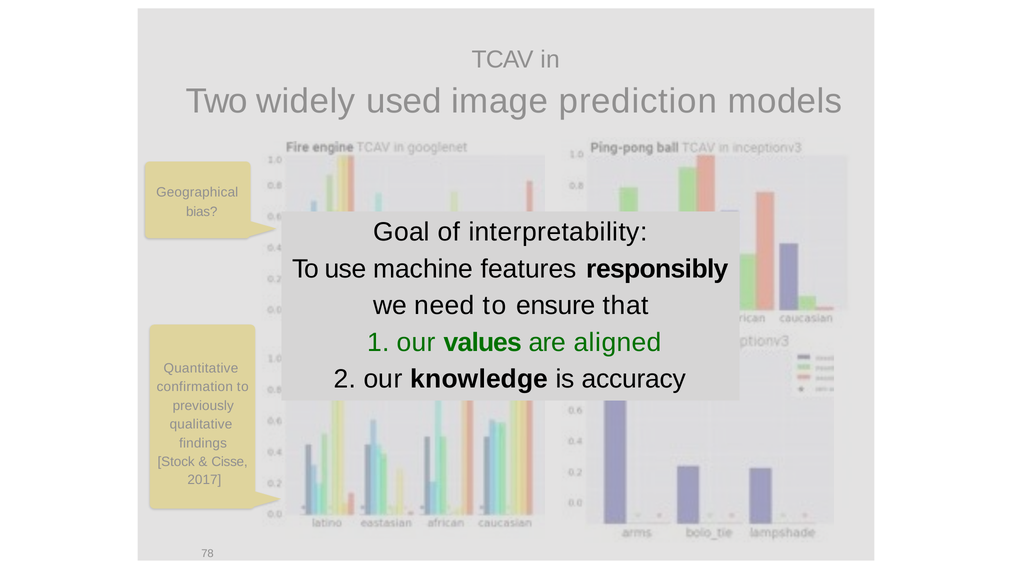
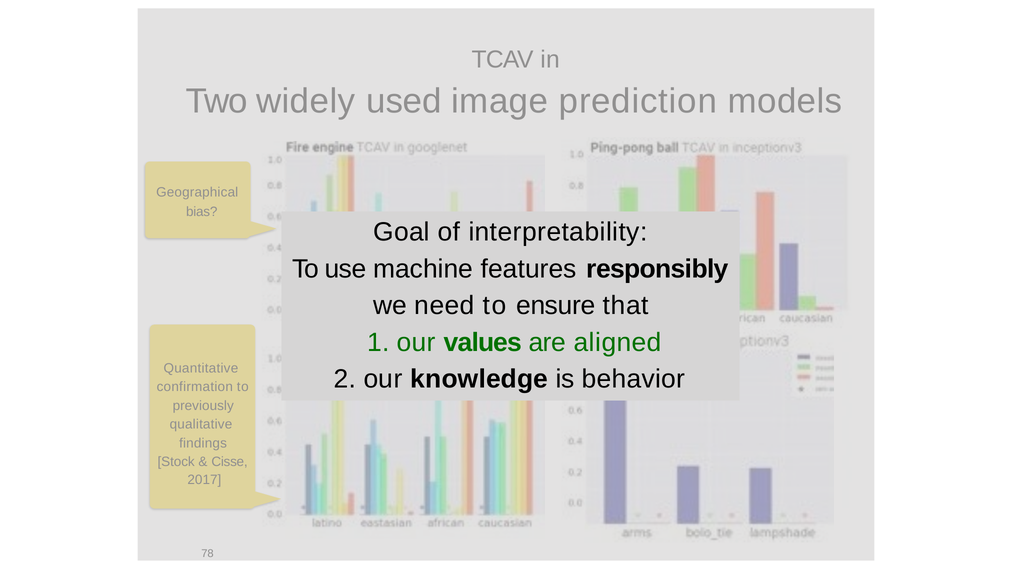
accuracy: accuracy -> behavior (634, 379)
